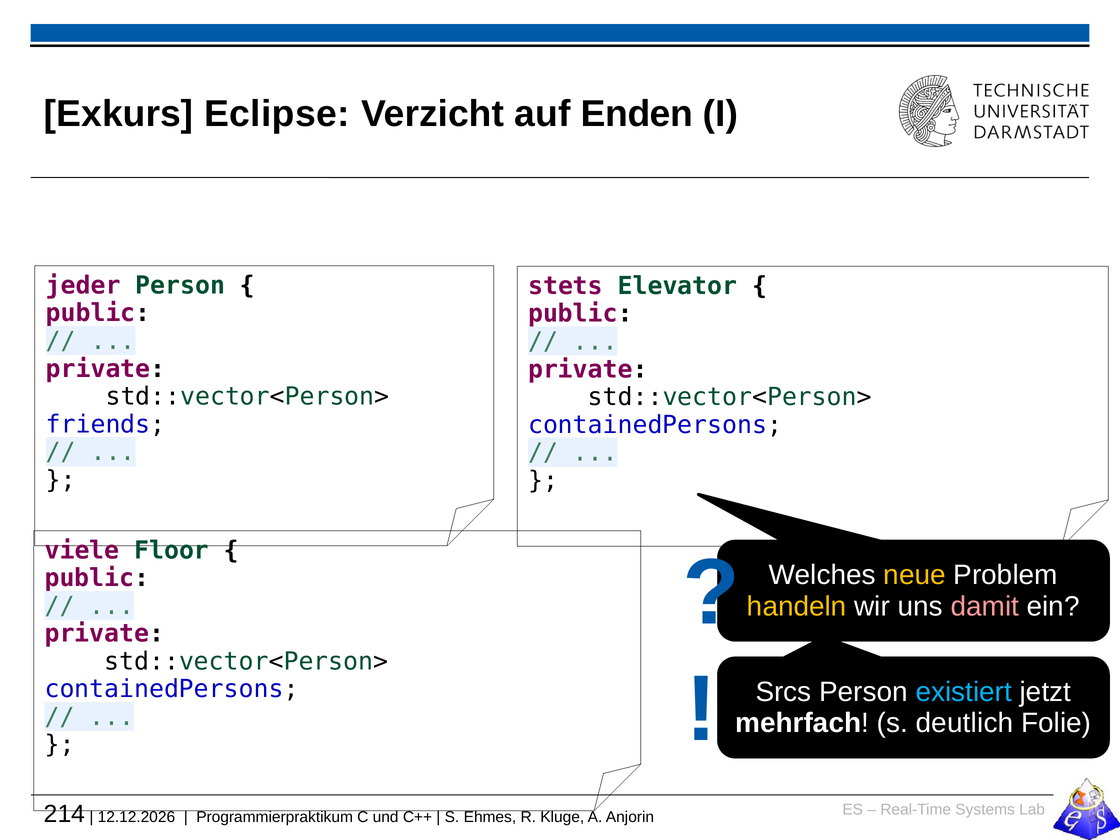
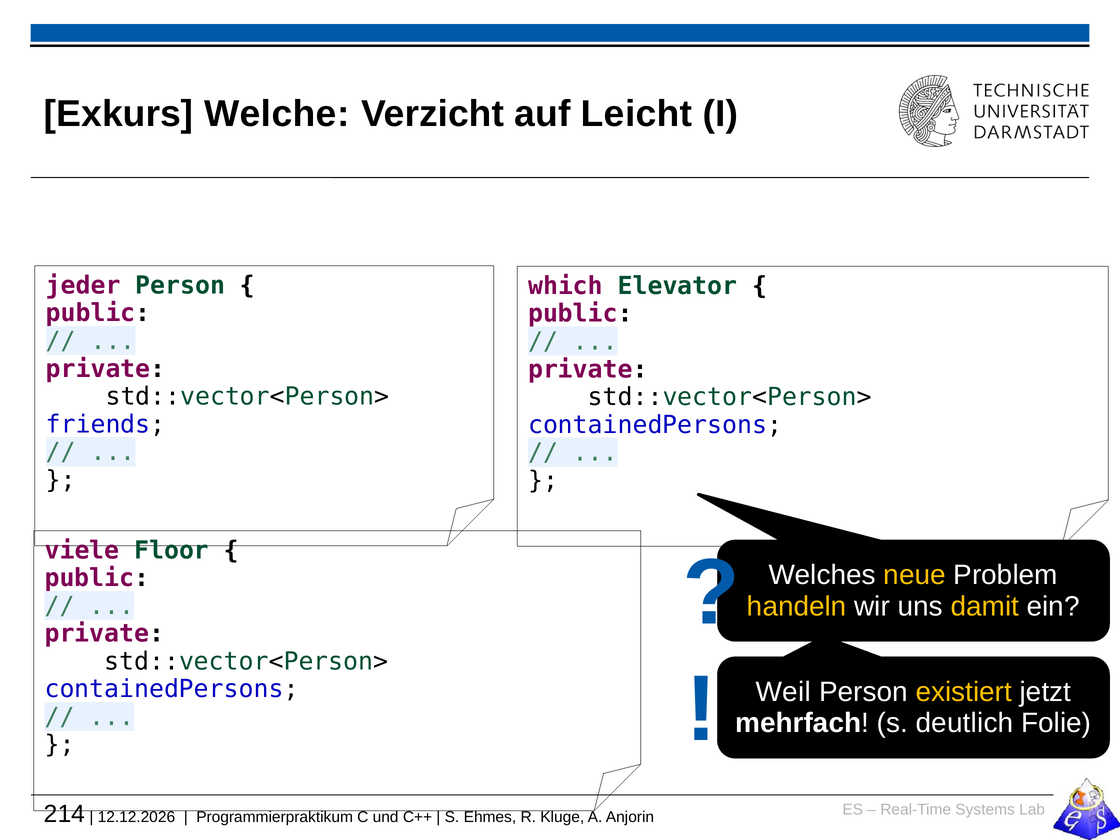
Eclipse: Eclipse -> Welche (277, 114)
Enden: Enden -> Leicht (637, 114)
stets: stets -> which (565, 286)
damit colour: pink -> yellow (985, 606)
Srcs: Srcs -> Weil (783, 692)
existiert colour: light blue -> yellow (964, 692)
